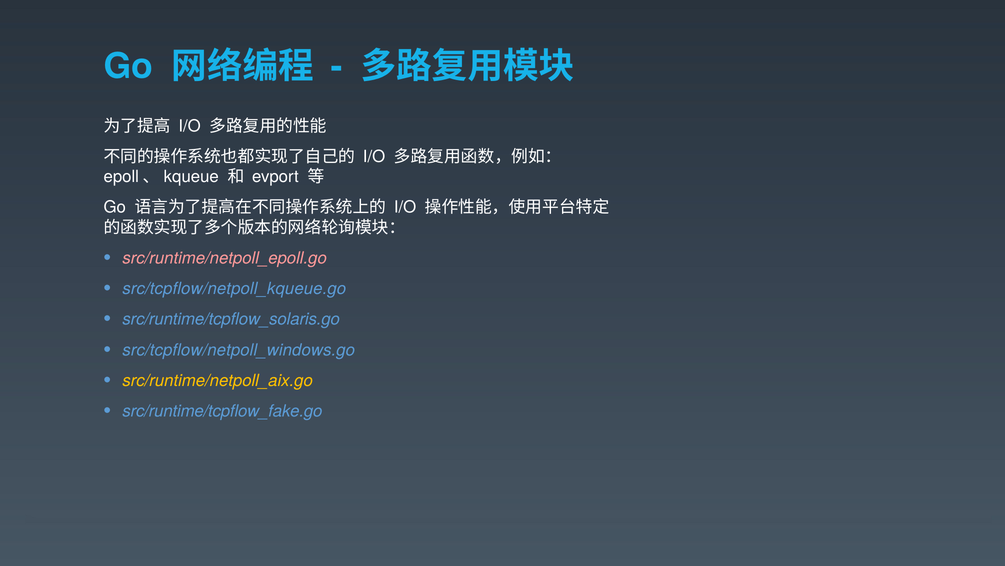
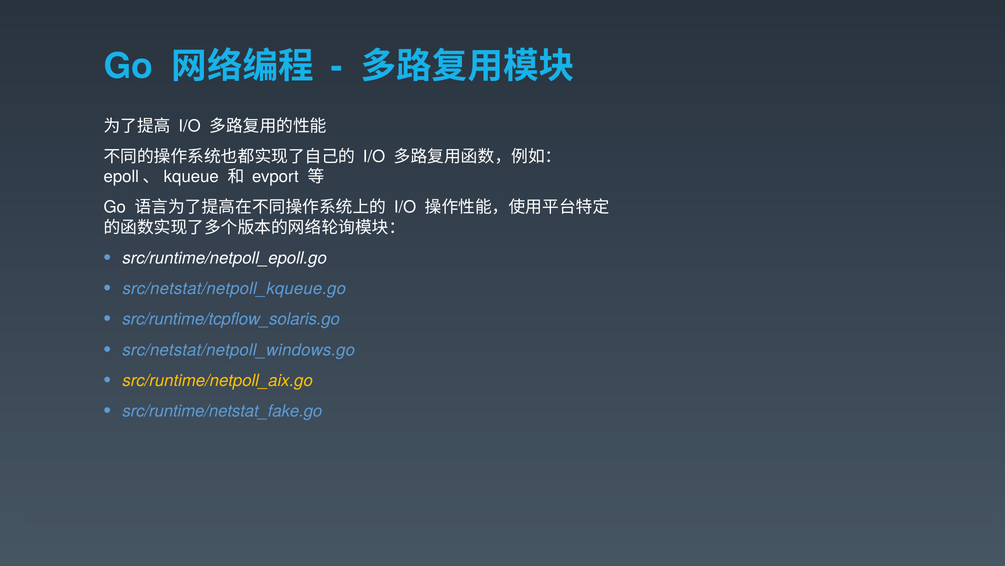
src/runtime/netpoll_epoll.go colour: pink -> white (225, 258)
src/tcpflow/netpoll_kqueue.go: src/tcpflow/netpoll_kqueue.go -> src/netstat/netpoll_kqueue.go (234, 288)
src/tcpflow/netpoll_windows.go: src/tcpflow/netpoll_windows.go -> src/netstat/netpoll_windows.go (239, 350)
src/runtime/tcpflow_fake.go: src/runtime/tcpflow_fake.go -> src/runtime/netstat_fake.go (222, 411)
